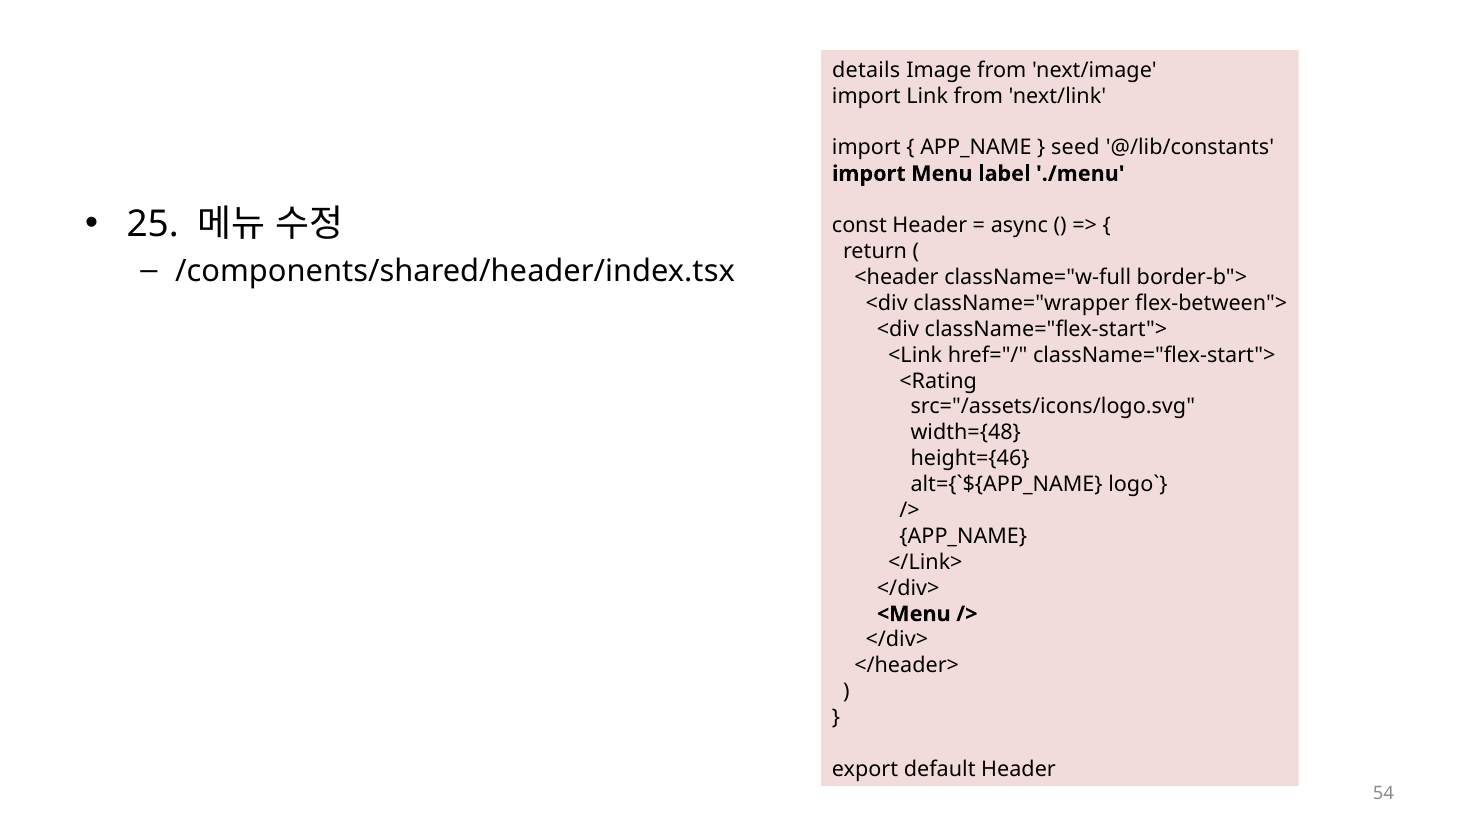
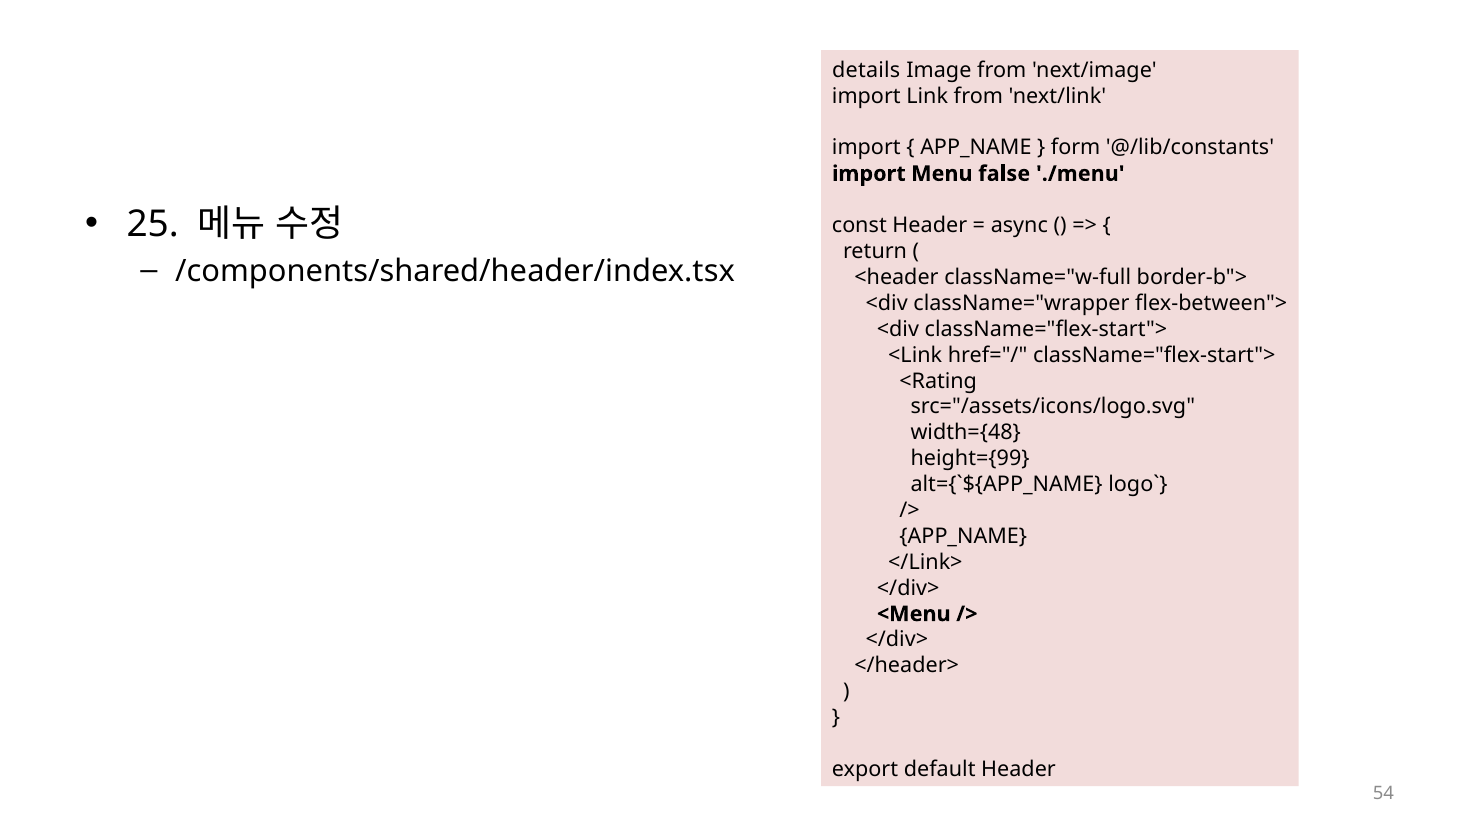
seed: seed -> form (1076, 148)
label: label -> false (1004, 174)
height={46: height={46 -> height={99 (970, 459)
